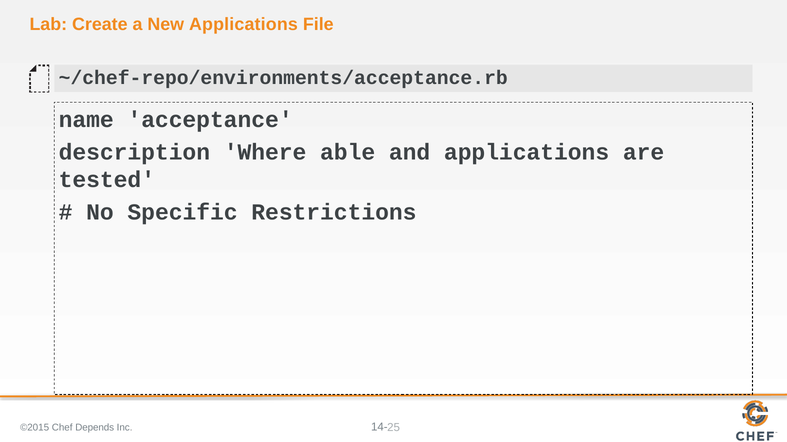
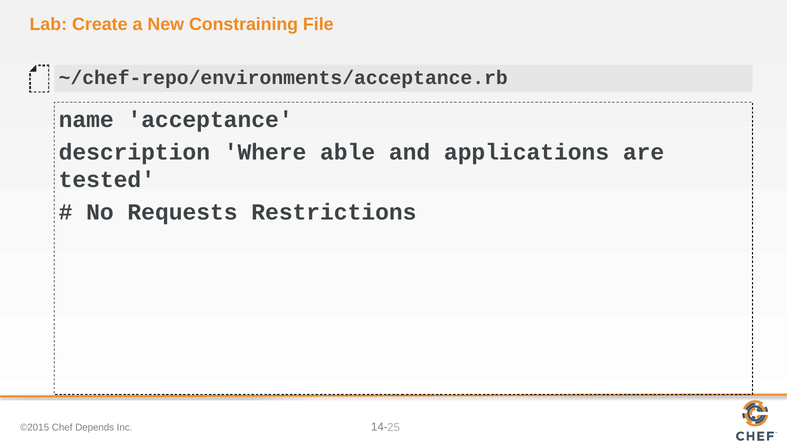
New Applications: Applications -> Constraining (244, 24)
Specific: Specific -> Requests (183, 212)
